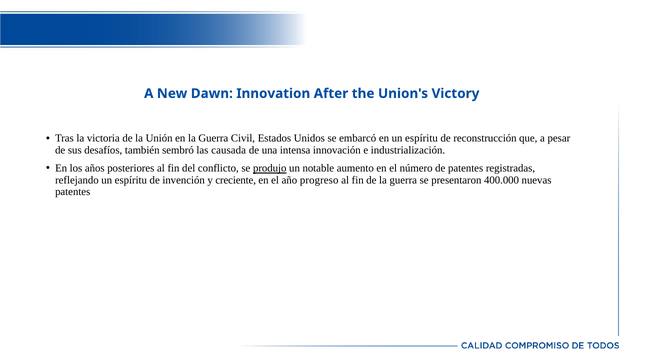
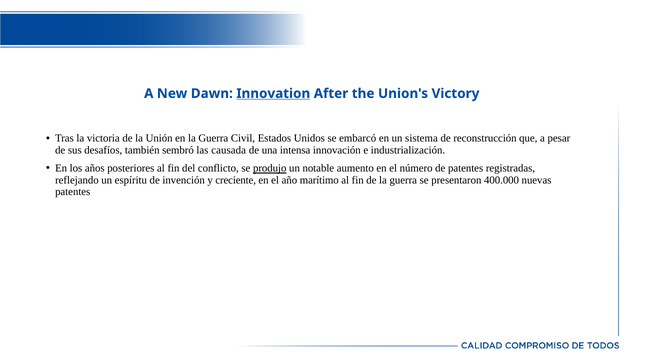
Innovation underline: none -> present (273, 93)
en un espíritu: espíritu -> sistema (421, 138)
progreso: progreso -> marítimo (319, 180)
